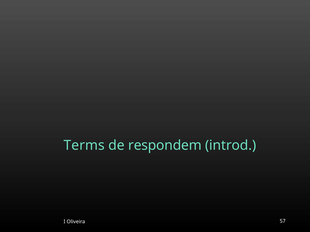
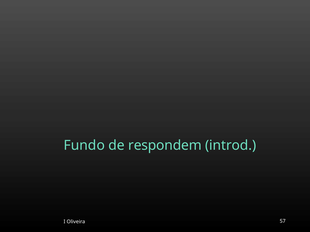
Terms: Terms -> Fundo (84, 146)
